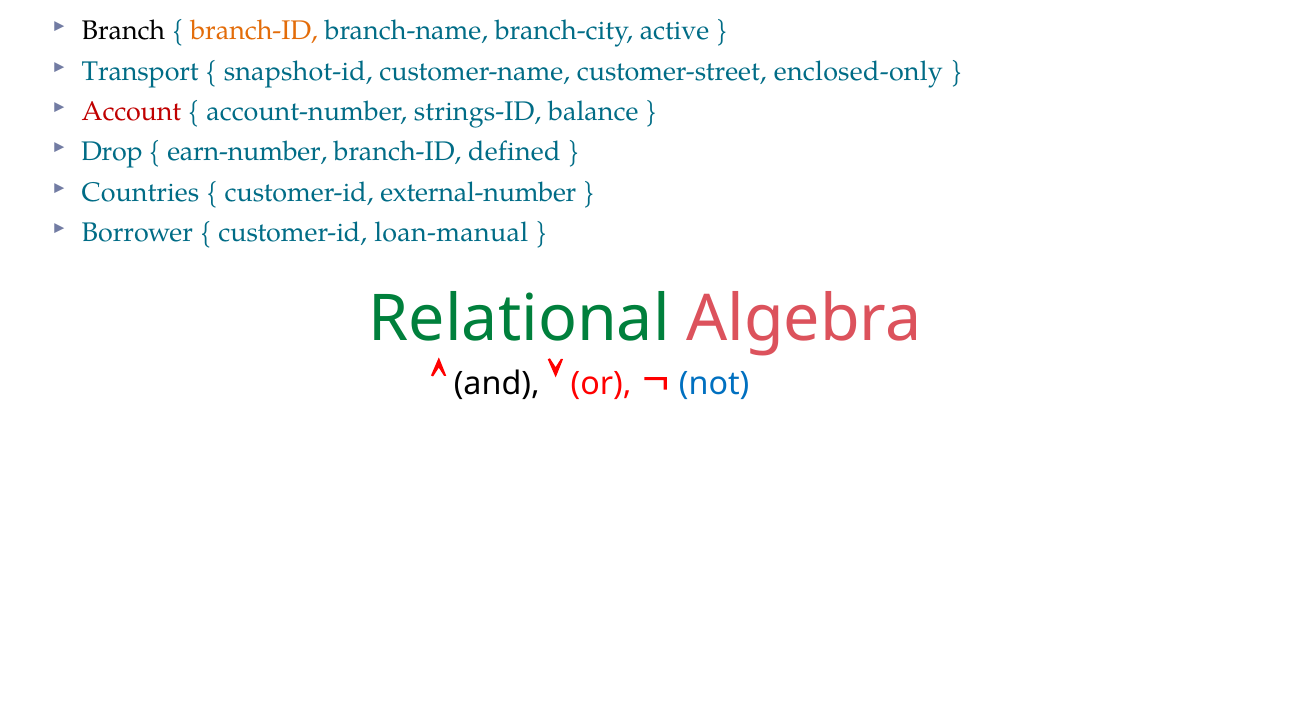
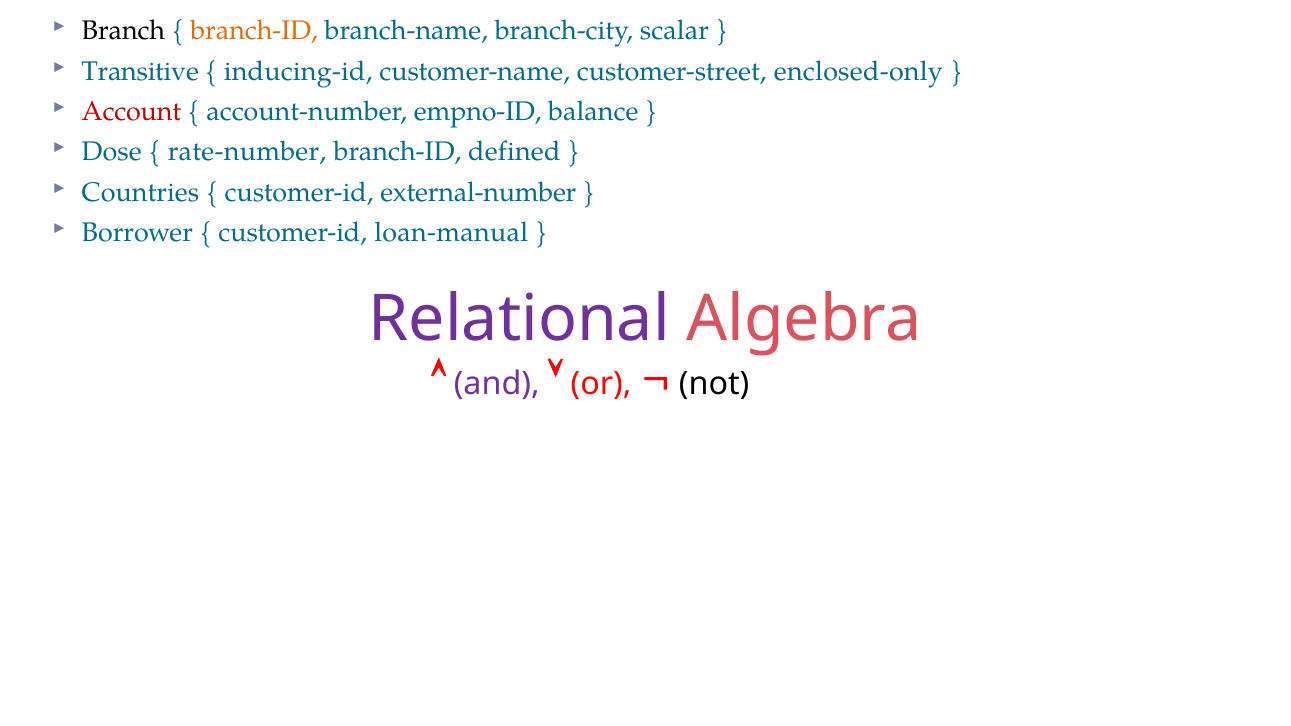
active: active -> scalar (674, 31)
Transport: Transport -> Transitive (140, 71)
snapshot-id: snapshot-id -> inducing-id (298, 71)
strings-ID: strings-ID -> empno-ID (478, 112)
Drop: Drop -> Dose (112, 152)
earn-number: earn-number -> rate-number (247, 152)
Relational colour: green -> purple (519, 320)
and colour: black -> purple (497, 384)
not colour: blue -> black (714, 384)
